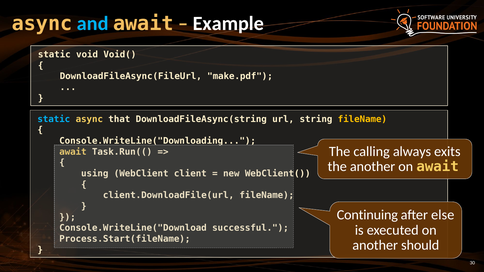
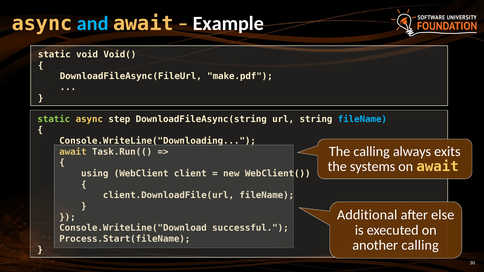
static colour: light blue -> light green (54, 119)
that: that -> step (119, 119)
fileName colour: yellow -> light blue (362, 119)
the another: another -> systems (373, 167)
Continuing: Continuing -> Additional (367, 215)
another should: should -> calling (420, 246)
